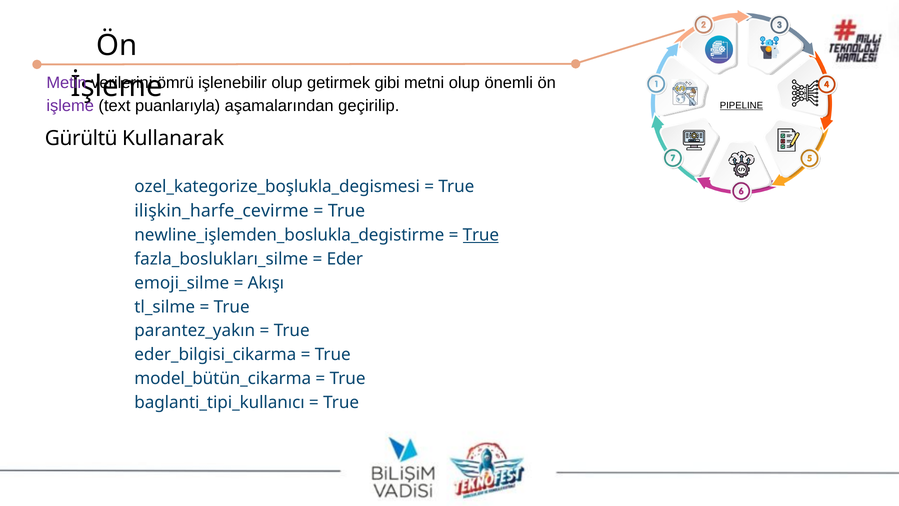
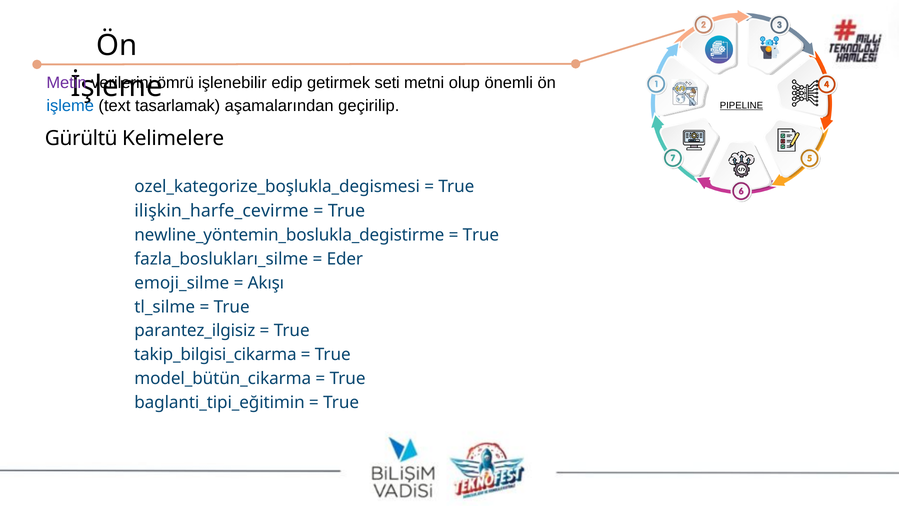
işlenebilir olup: olup -> edip (287, 83)
gibi: gibi -> seti (387, 83)
işleme colour: purple -> blue (70, 106)
puanlarıyla: puanlarıyla -> tasarlamak (178, 106)
Kullanarak: Kullanarak -> Kelimelere (173, 138)
newline_işlemden_boslukla_degistirme: newline_işlemden_boslukla_degistirme -> newline_yöntemin_boslukla_degistirme (289, 235)
True underline: present -> none (481, 235)
parantez_yakın: parantez_yakın -> parantez_ilgisiz (195, 331)
eder_bilgisi_cikarma: eder_bilgisi_cikarma -> takip_bilgisi_cikarma (215, 355)
baglanti_tipi_kullanıcı: baglanti_tipi_kullanıcı -> baglanti_tipi_eğitimin (220, 402)
